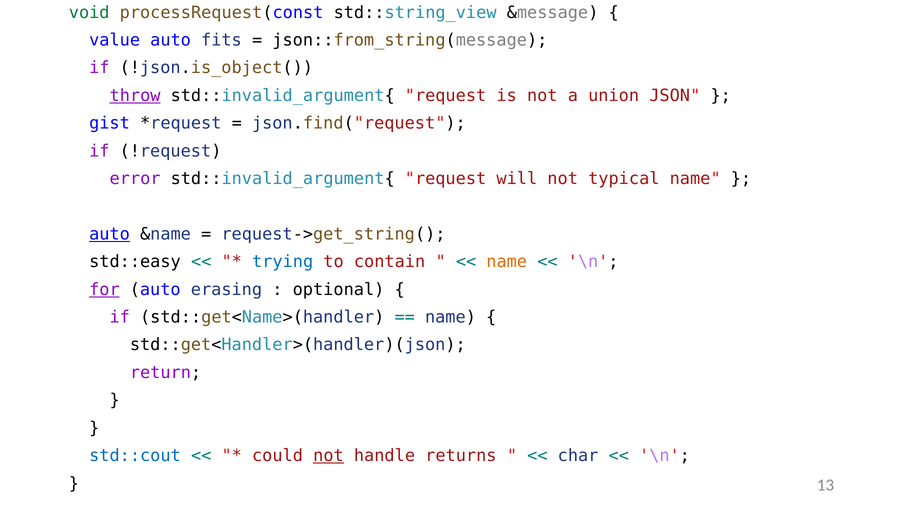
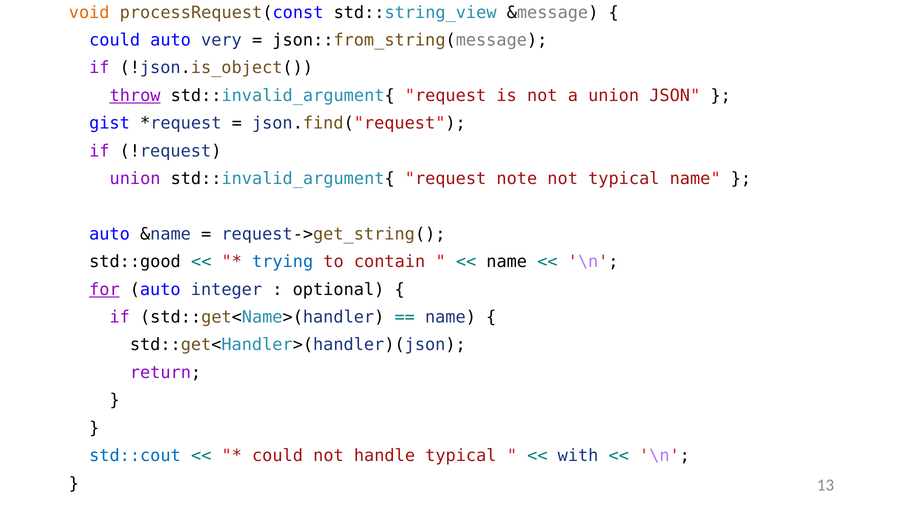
void colour: green -> orange (89, 12)
value: value -> could (115, 40)
fits: fits -> very (221, 40)
error: error -> union (135, 179)
will: will -> note (517, 179)
auto underline: present -> none (110, 234)
std::easy: std::easy -> std::good (135, 262)
name colour: orange -> black (507, 262)
erasing: erasing -> integer (226, 289)
not underline: present -> none (328, 456)
handle returns: returns -> typical (461, 456)
char: char -> with (578, 456)
